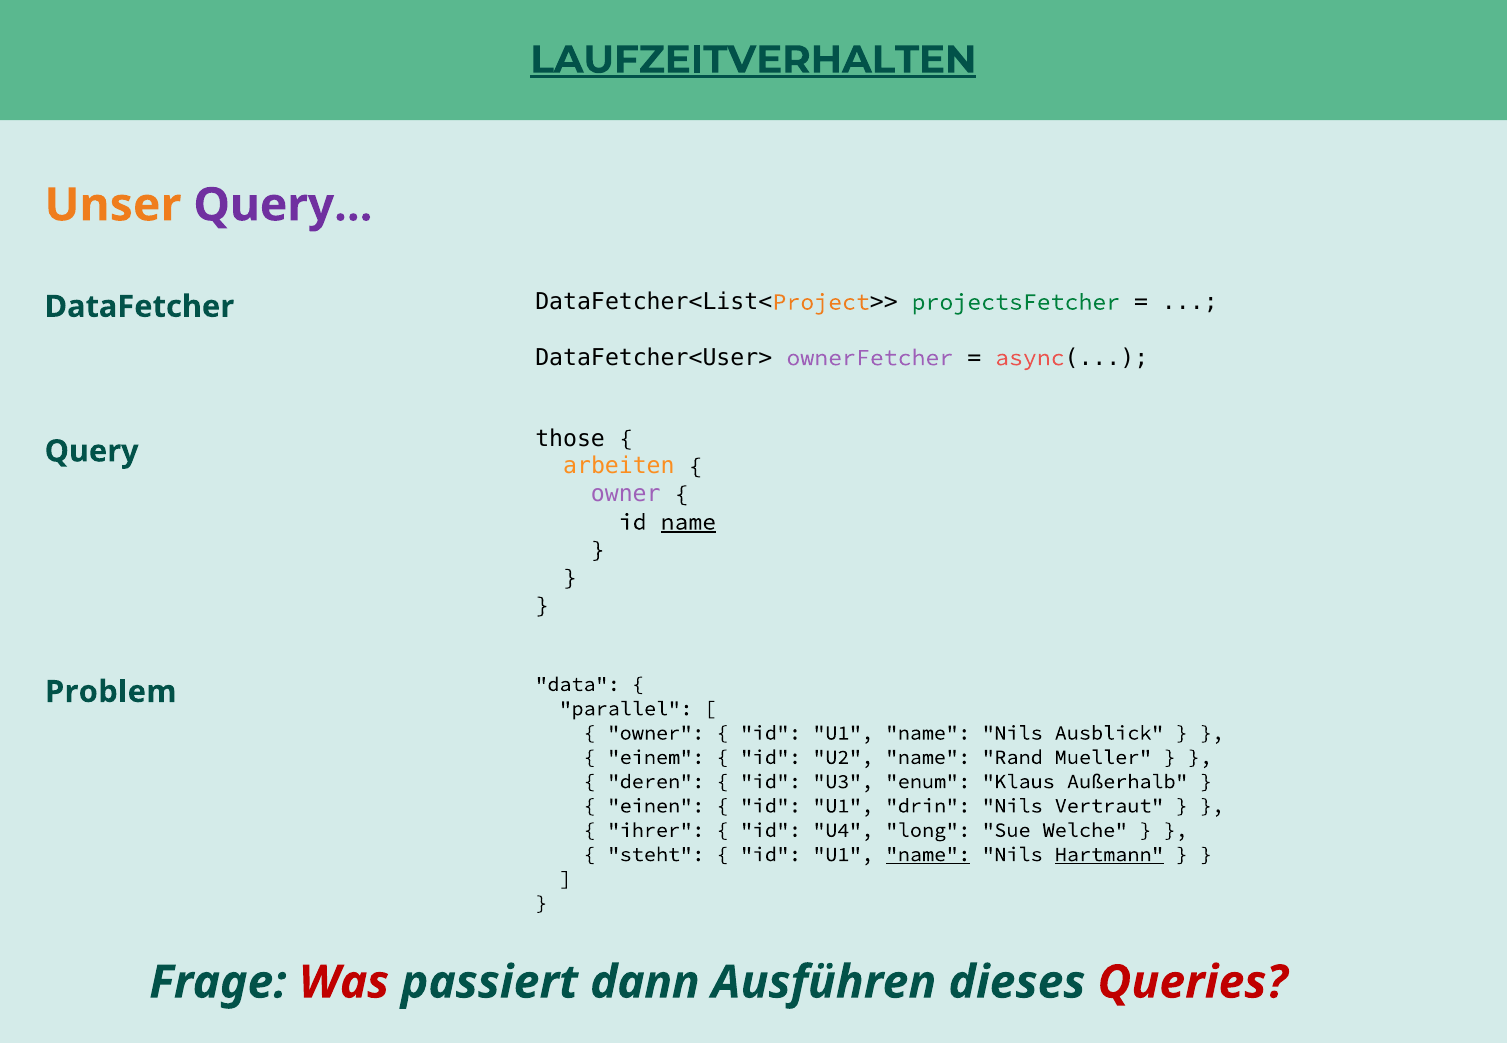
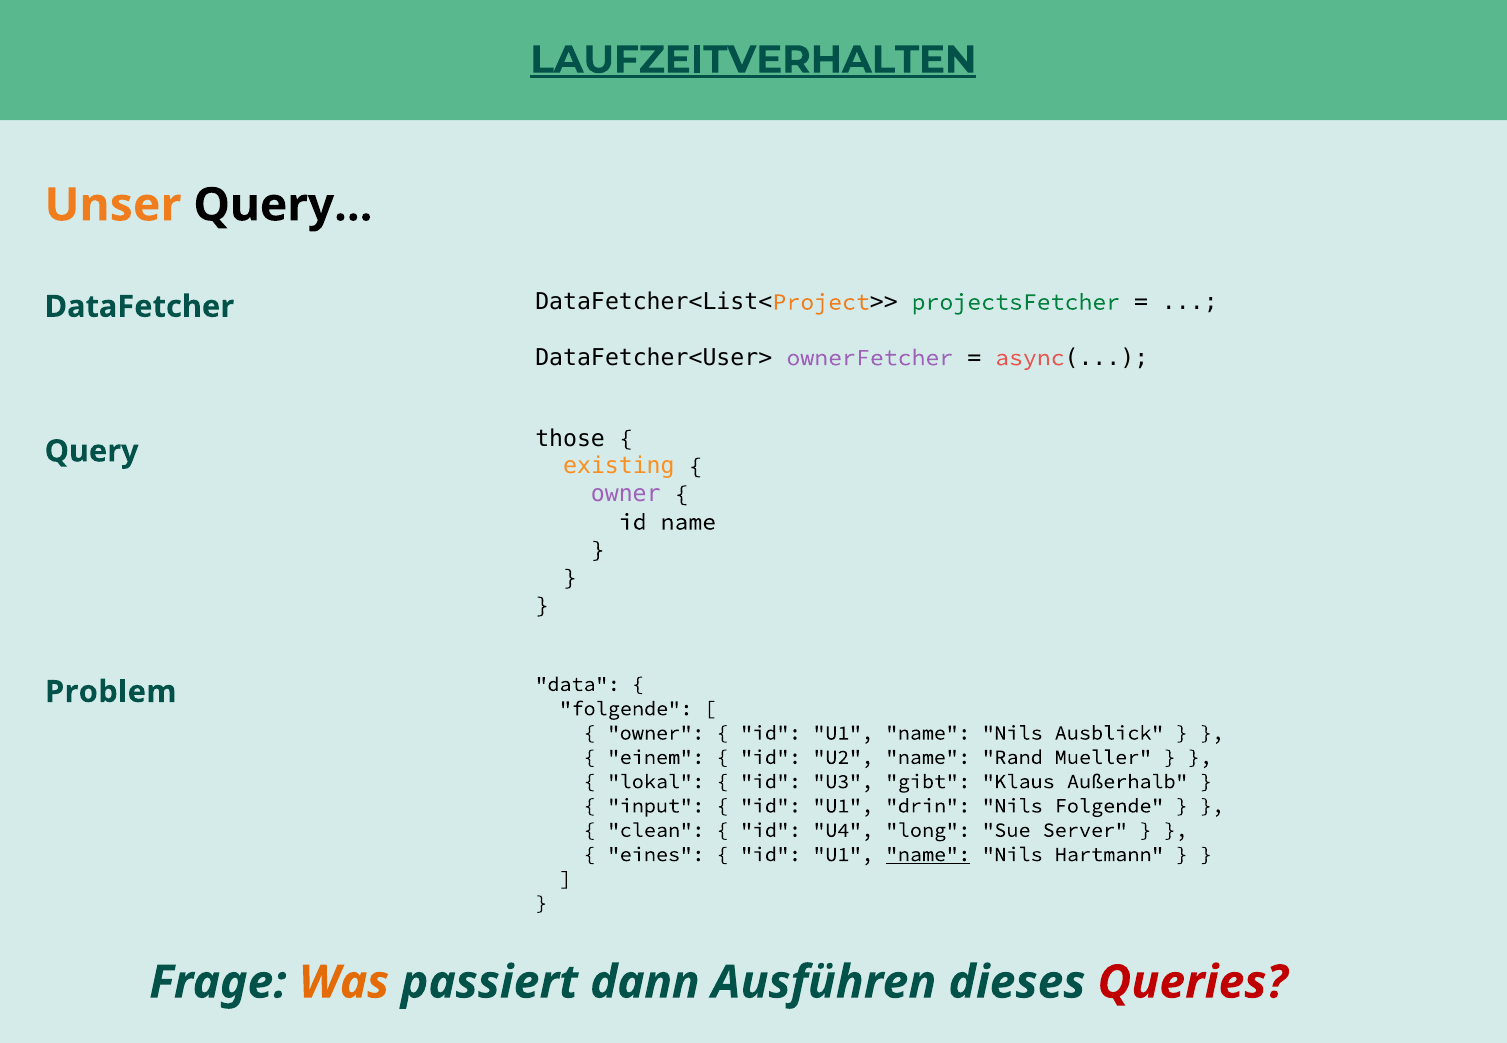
Query colour: purple -> black (283, 205)
arbeiten: arbeiten -> existing (619, 466)
name underline: present -> none (688, 522)
parallel: parallel -> folgende (626, 709)
deren: deren -> lokal (656, 782)
enum: enum -> gibt (928, 782)
einen: einen -> input (656, 806)
Nils Vertraut: Vertraut -> Folgende (1109, 806)
ihrer: ihrer -> clean (656, 830)
Welche: Welche -> Server (1085, 830)
steht: steht -> eines (656, 855)
Hartmann underline: present -> none (1109, 855)
Was colour: red -> orange (344, 983)
